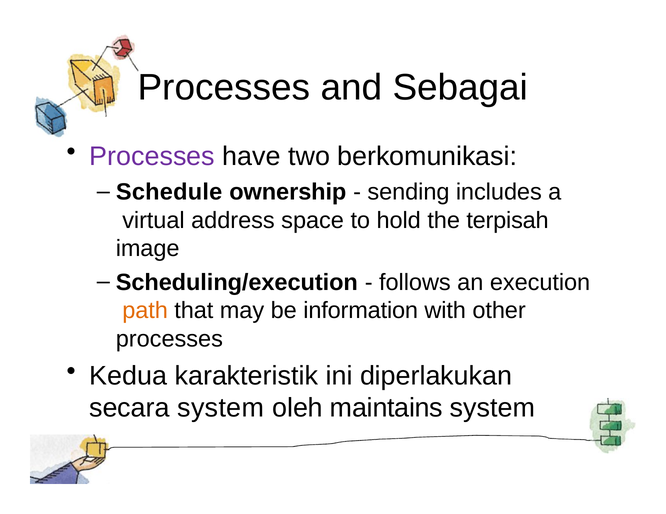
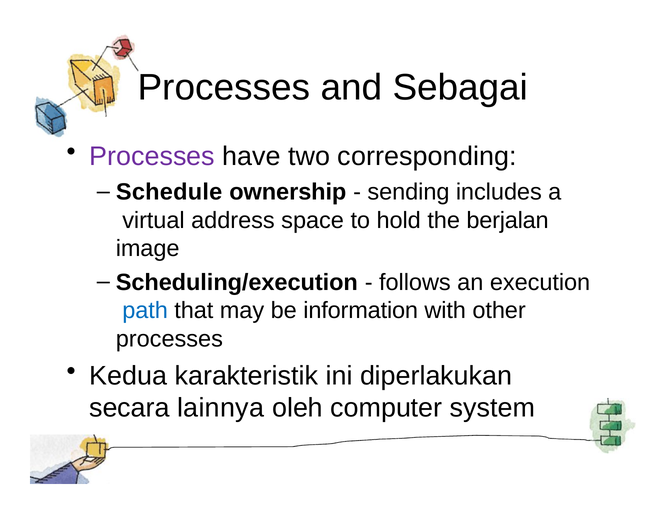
berkomunikasi: berkomunikasi -> corresponding (427, 156)
terpisah: terpisah -> berjalan (508, 221)
path colour: orange -> blue (145, 311)
secara system: system -> lainnya (221, 408)
maintains: maintains -> computer (386, 408)
